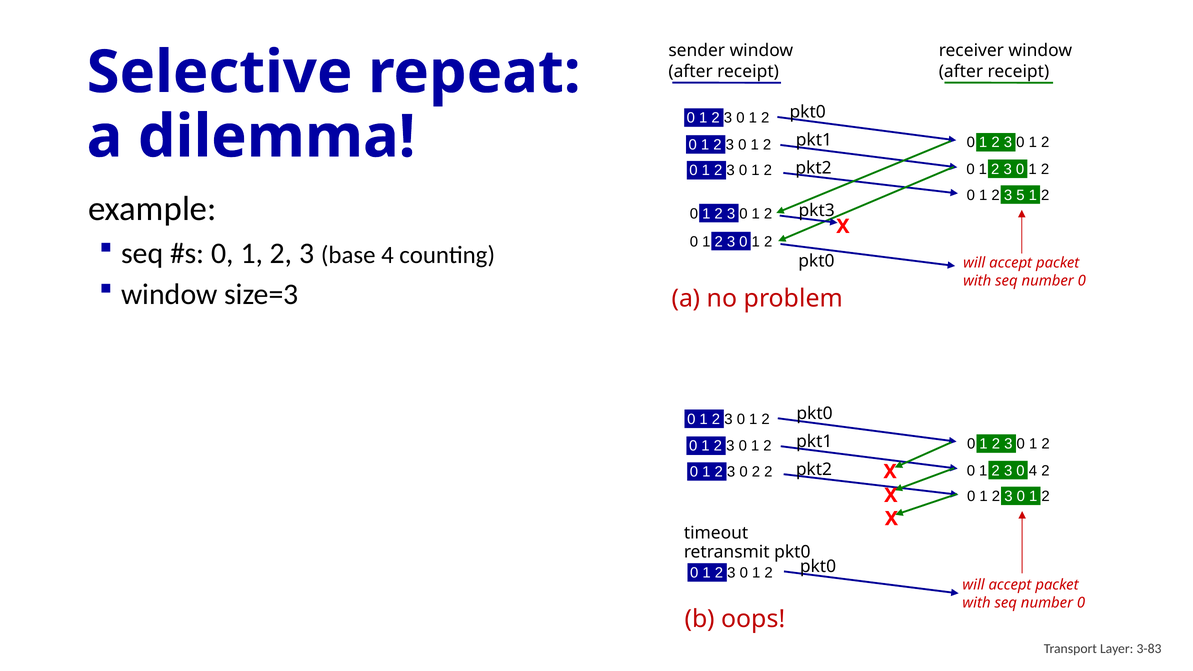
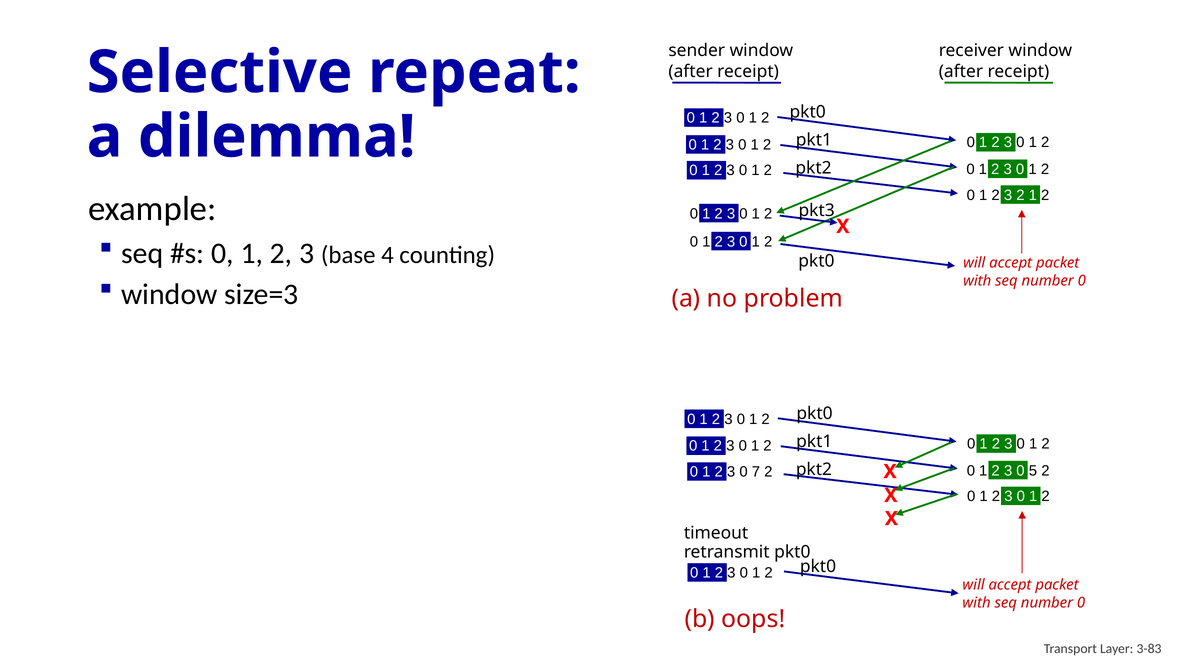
3 5: 5 -> 2 (1020, 195)
0 4: 4 -> 5 (1033, 471)
0 2: 2 -> 7 (756, 472)
